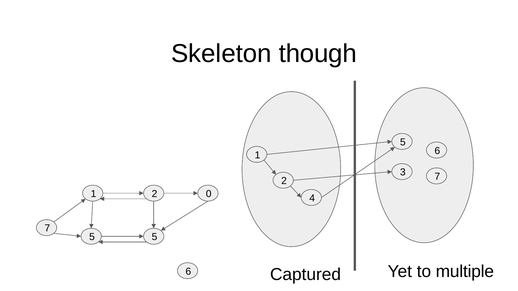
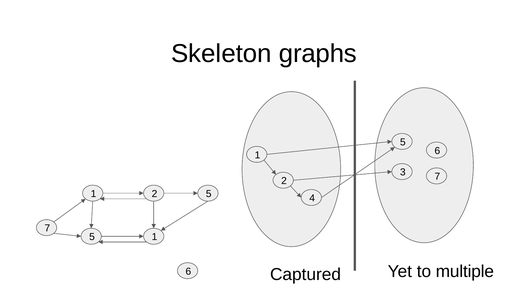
though: though -> graphs (318, 54)
0: 0 -> 5 (209, 194)
5 5: 5 -> 1 (154, 237)
